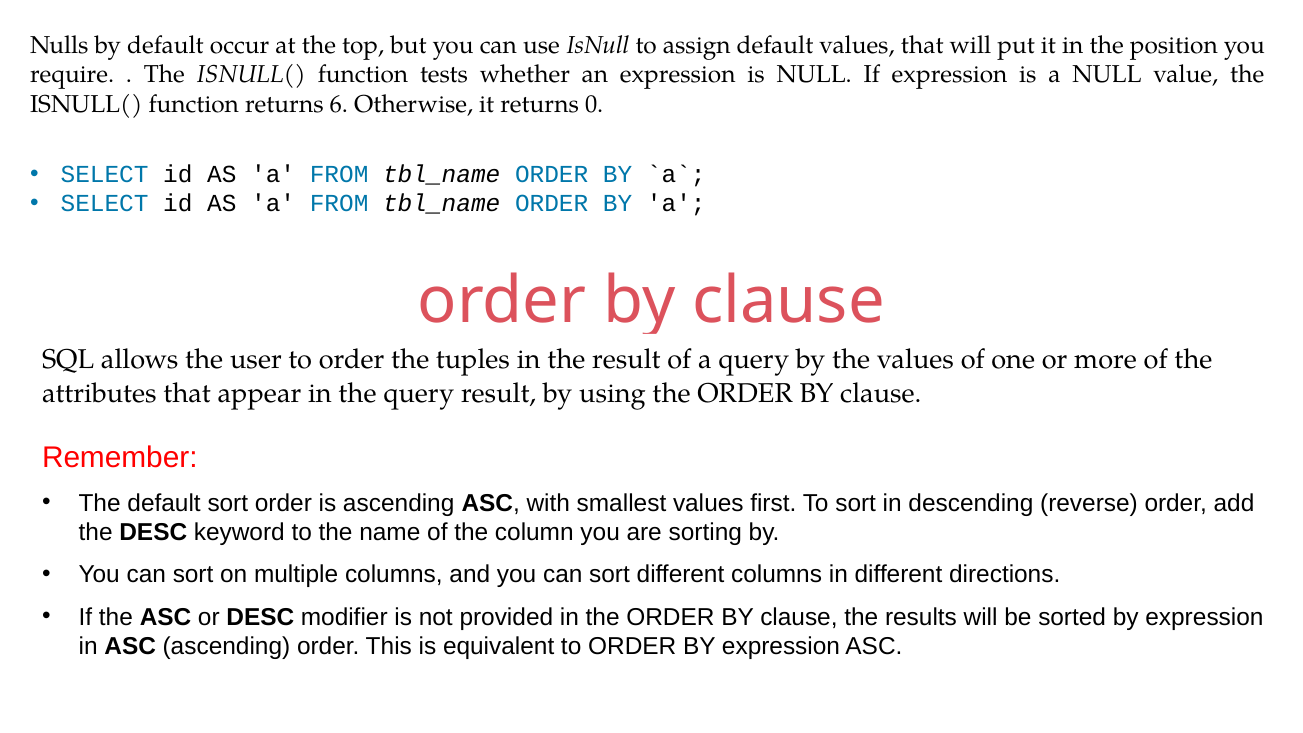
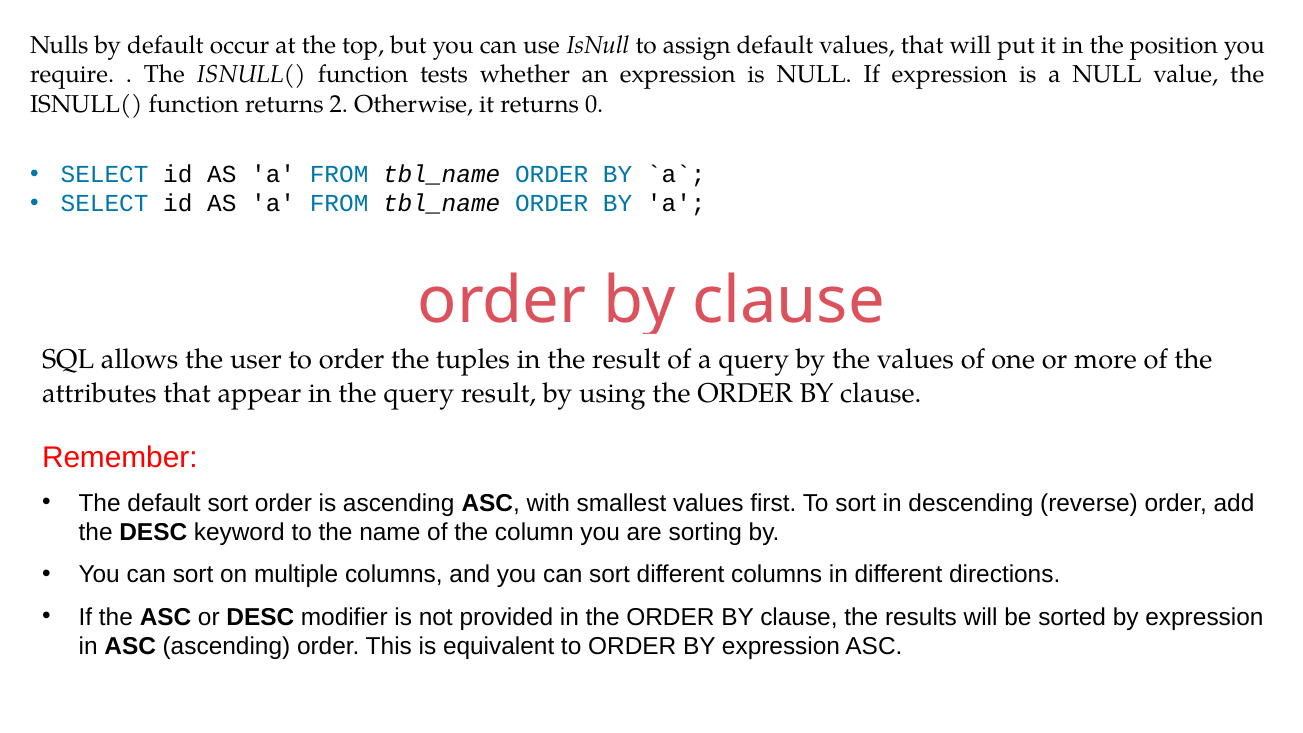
6: 6 -> 2 (339, 104)
